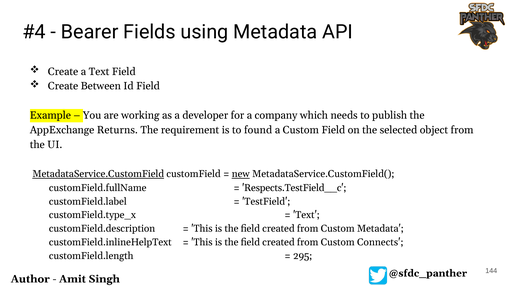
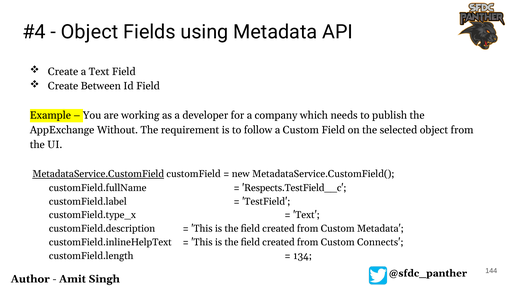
Bearer: Bearer -> Object (90, 32)
Returns: Returns -> Without (117, 130)
found: found -> follow (258, 130)
new underline: present -> none (241, 174)
295: 295 -> 134 (303, 256)
